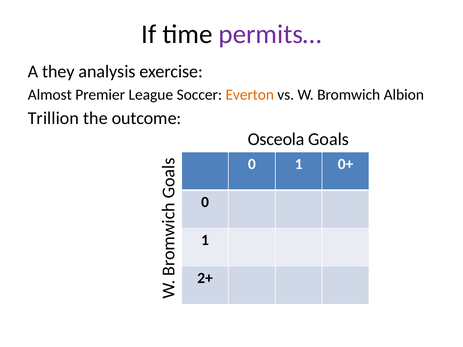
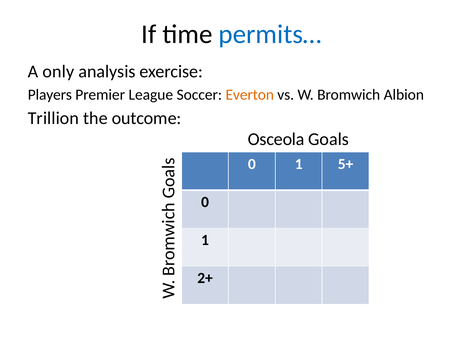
permits… colour: purple -> blue (270, 34)
they: they -> only (58, 72)
Almost: Almost -> Players (50, 95)
0+: 0+ -> 5+ (346, 164)
